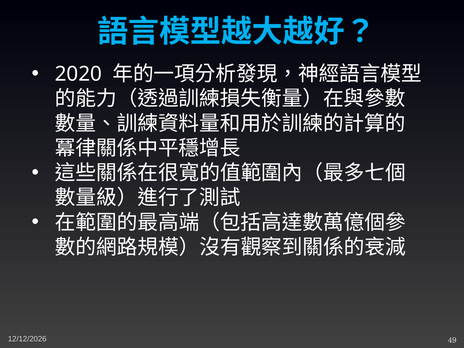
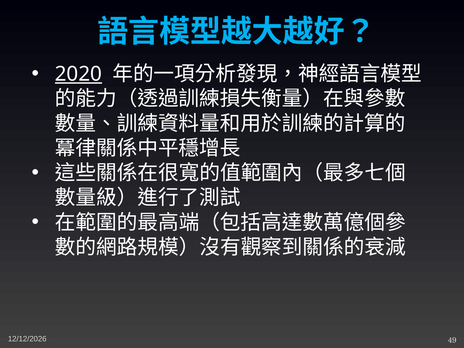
2020 underline: none -> present (78, 74)
